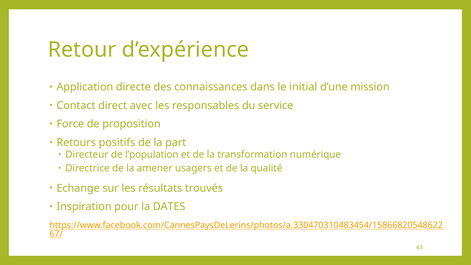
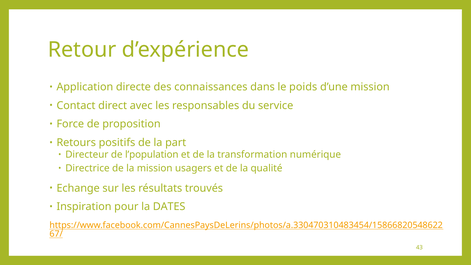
initial: initial -> poids (303, 87)
la amener: amener -> mission (155, 168)
